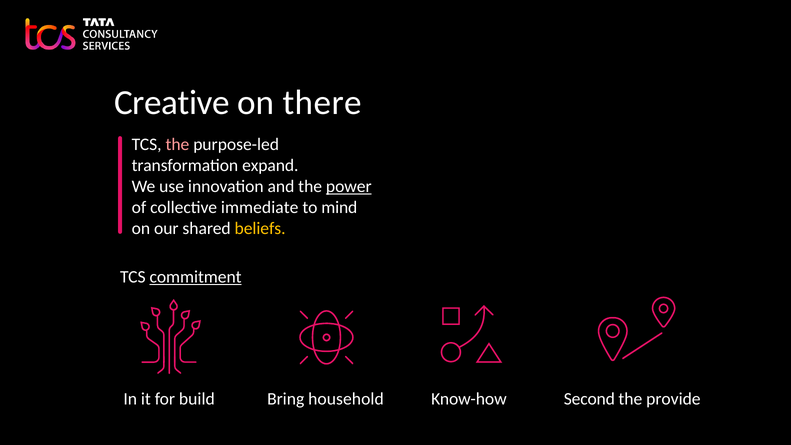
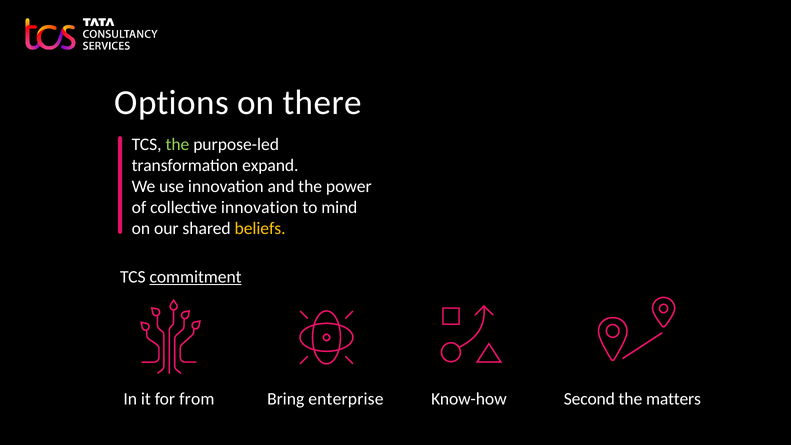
Creative: Creative -> Options (172, 103)
the colour: pink -> light green (177, 144)
power underline: present -> none (349, 186)
collective immediate: immediate -> innovation (260, 207)
build: build -> from (197, 399)
household: household -> enterprise (346, 399)
provide: provide -> matters (673, 399)
